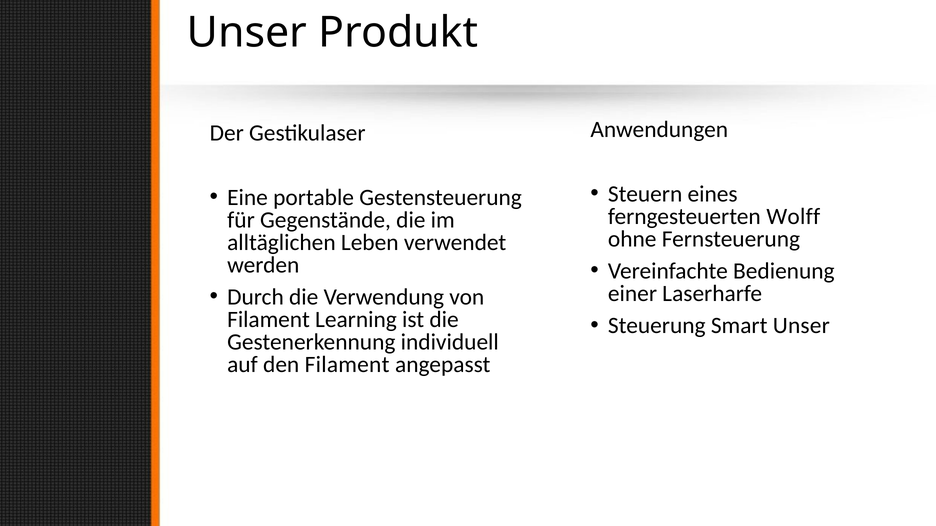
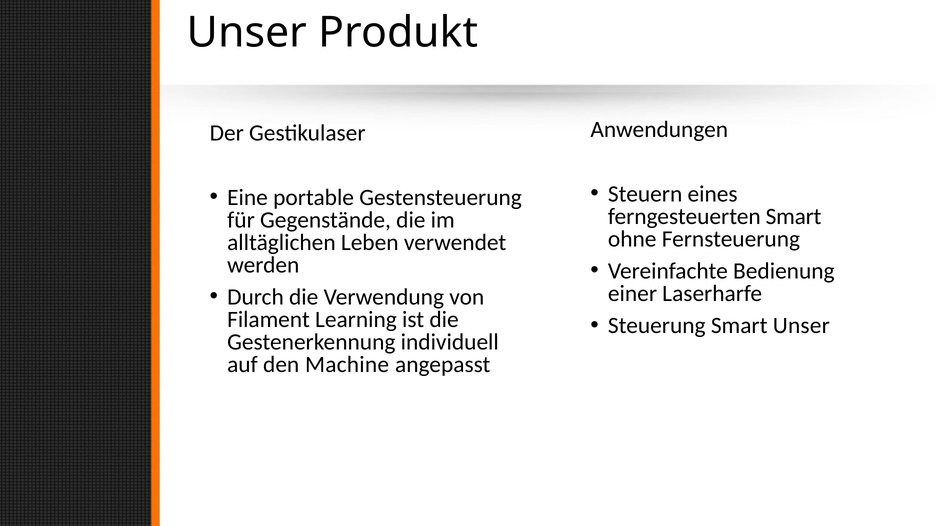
ferngesteuerten Wolff: Wolff -> Smart (794, 217)
den Filament: Filament -> Machine (347, 365)
